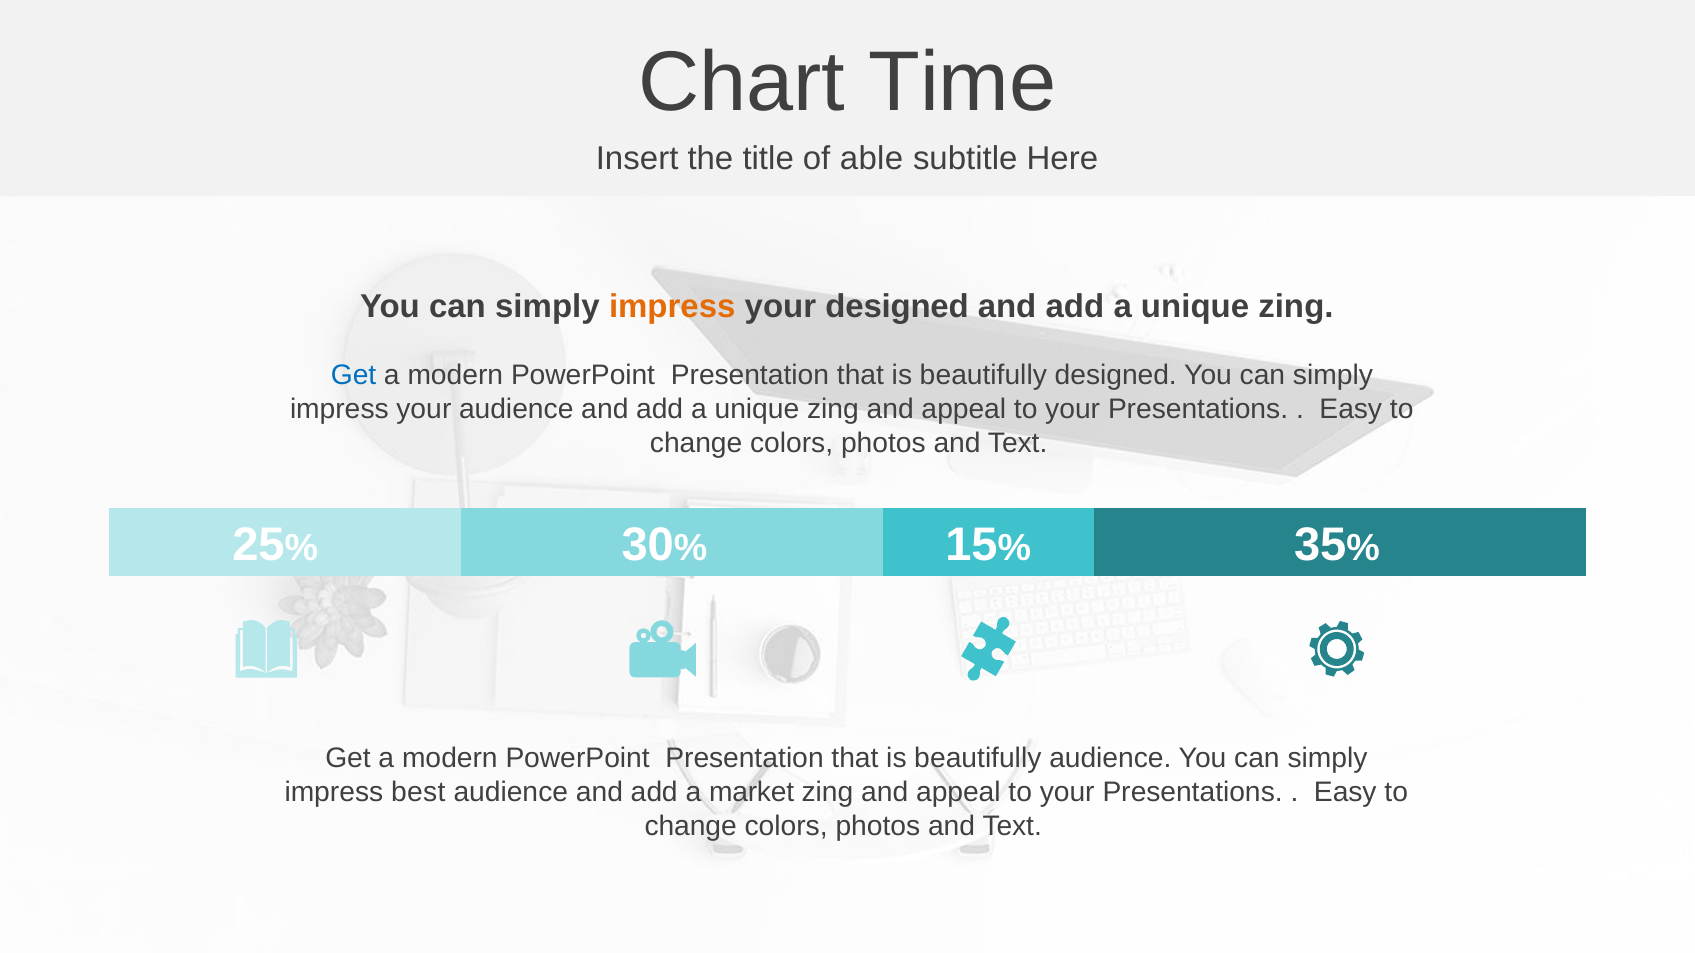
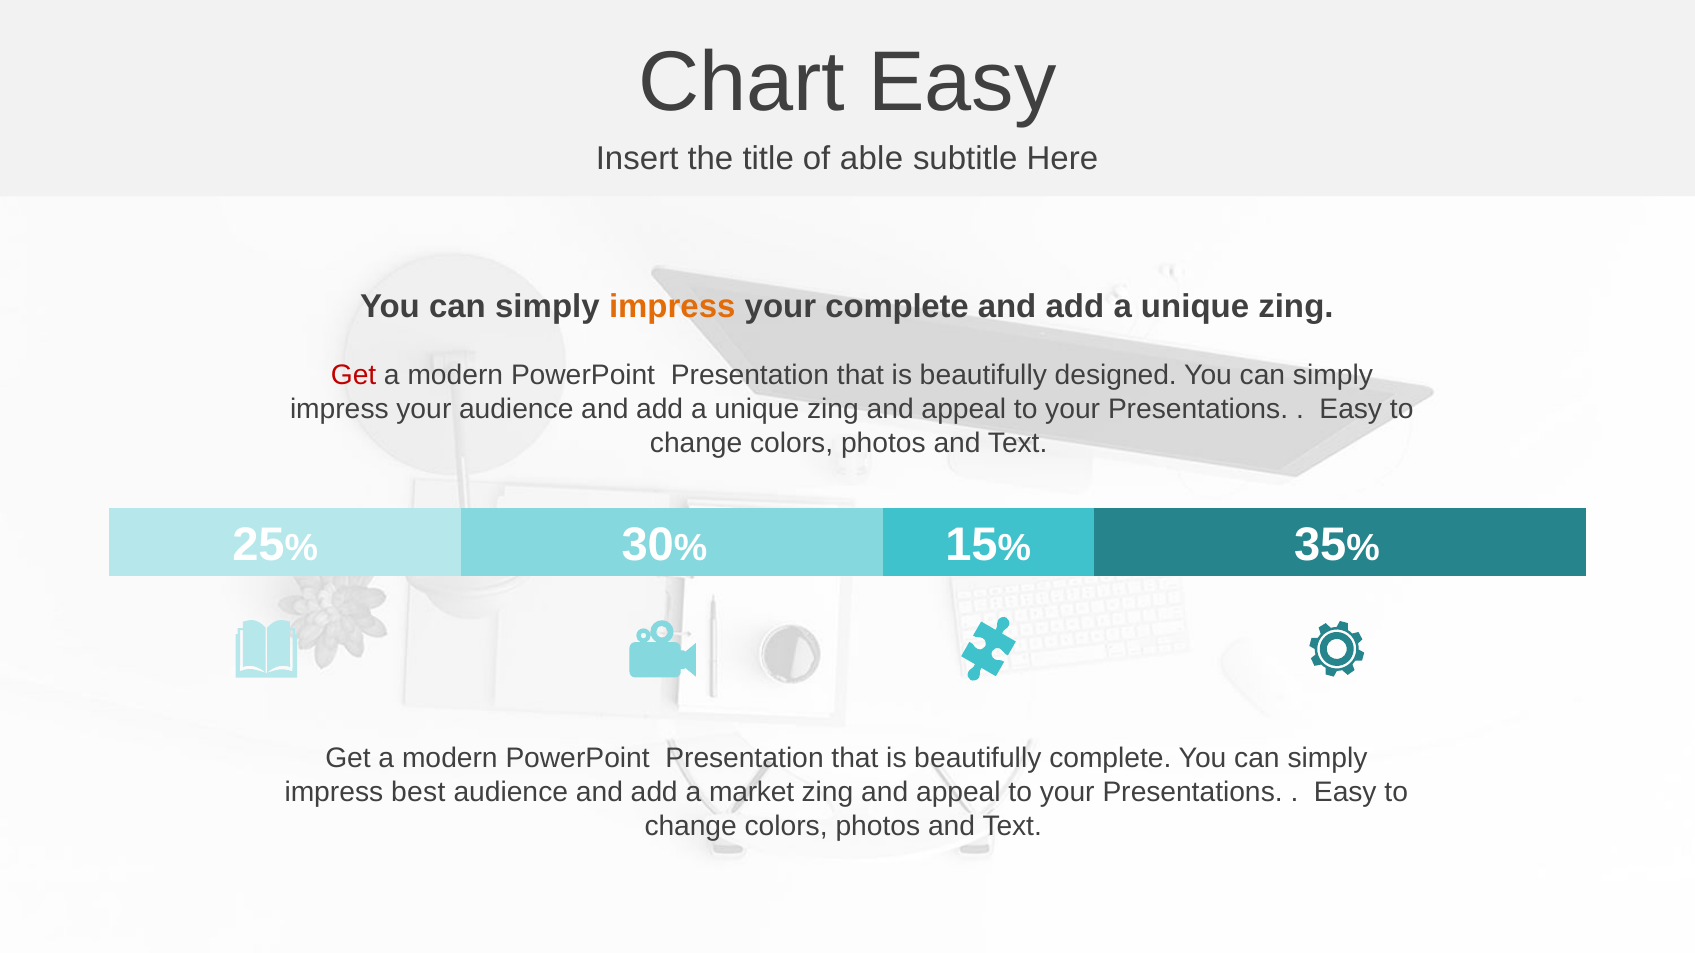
Chart Time: Time -> Easy (963, 82)
your designed: designed -> complete (897, 307)
Get colour: blue -> red (354, 375)
beautifully audience: audience -> complete (1110, 759)
